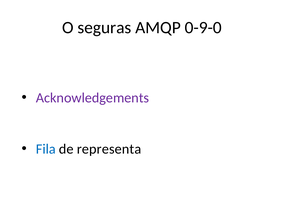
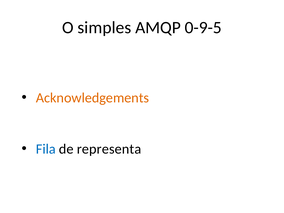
seguras: seguras -> simples (104, 27)
0-9-0: 0-9-0 -> 0-9-5 (203, 27)
Acknowledgements colour: purple -> orange (93, 98)
